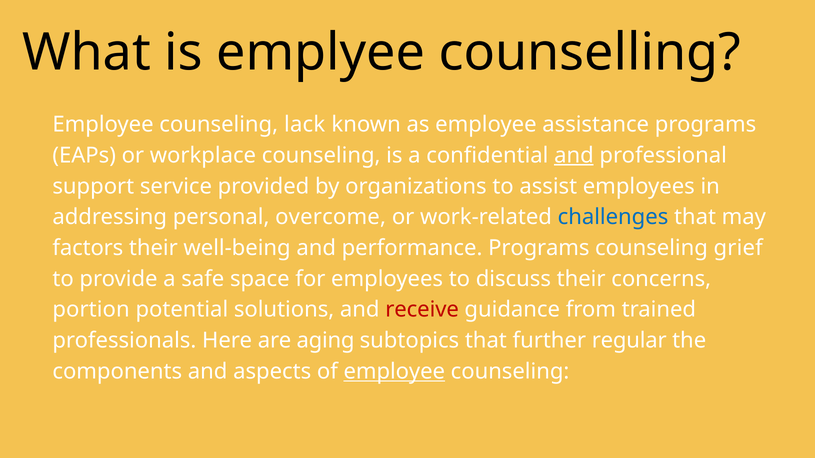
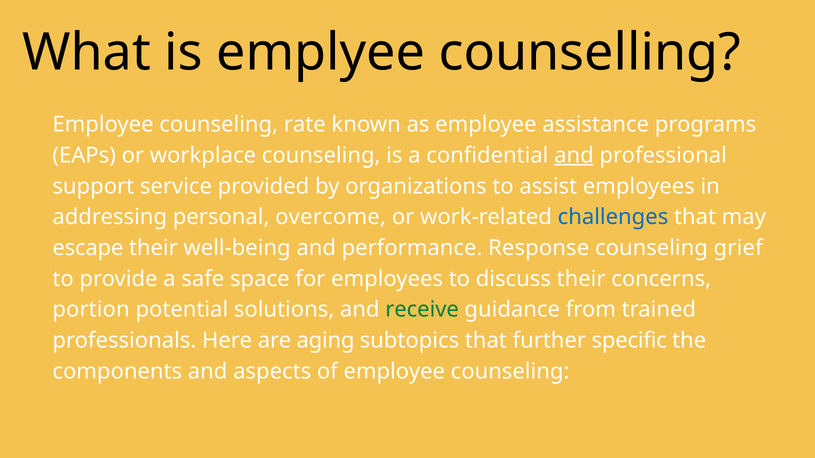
lack: lack -> rate (305, 125)
factors: factors -> escape (88, 248)
performance Programs: Programs -> Response (539, 248)
receive colour: red -> green (422, 310)
regular: regular -> specific (629, 341)
employee underline: present -> none (394, 372)
